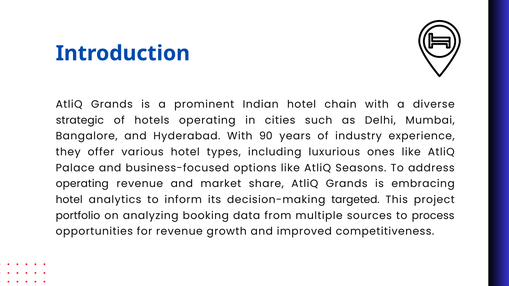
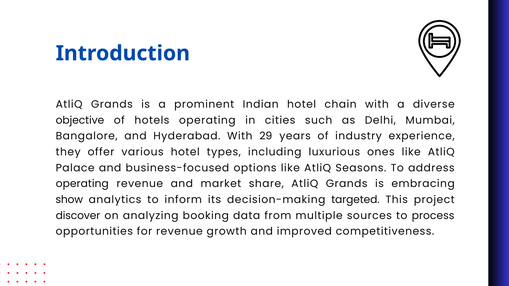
strategic: strategic -> objective (80, 120)
90: 90 -> 29 (266, 136)
hotel: hotel -> show (69, 200)
portfolio: portfolio -> discover (78, 216)
